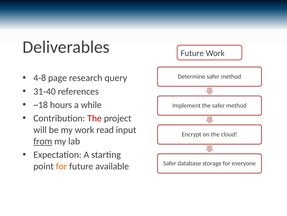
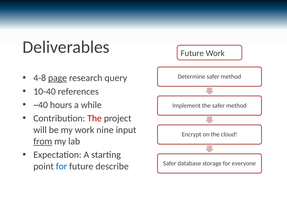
page underline: none -> present (58, 78)
31-40: 31-40 -> 10-40 (45, 91)
~18: ~18 -> ~40 (41, 105)
read: read -> nine (105, 129)
for colour: orange -> blue (61, 166)
available: available -> describe (112, 166)
